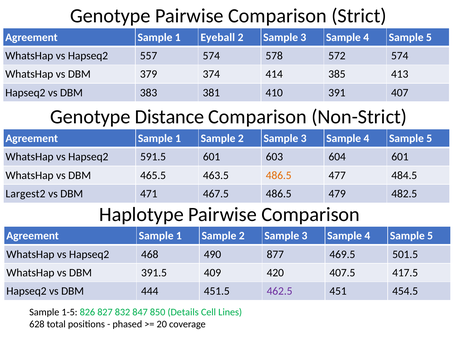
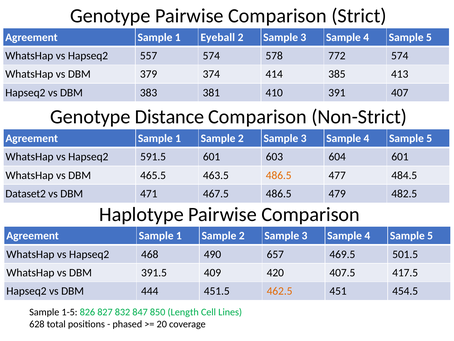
572: 572 -> 772 (337, 56)
Largest2: Largest2 -> Dataset2 (26, 193)
877: 877 -> 657 (275, 254)
462.5 colour: purple -> orange (280, 291)
Details: Details -> Length (183, 312)
